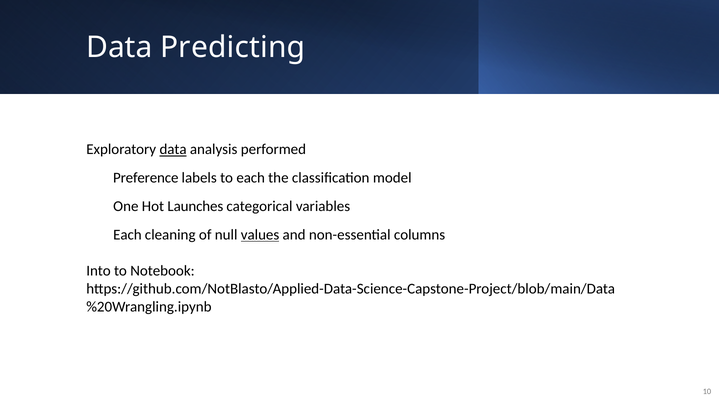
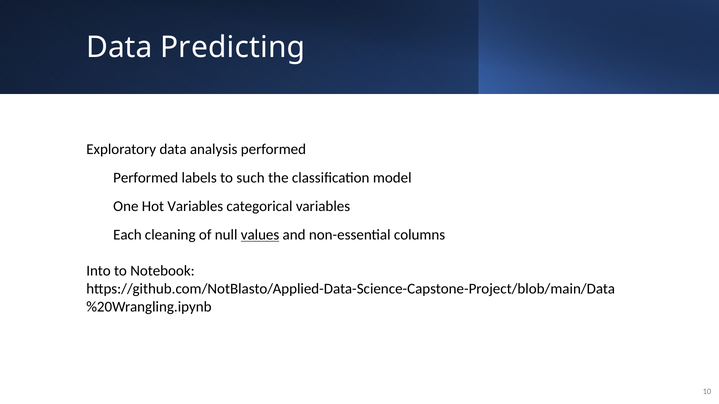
data underline: present -> none (173, 150)
Preference: Preference -> Performed (146, 178)
to each: each -> such (251, 178)
Hot Launches: Launches -> Variables (195, 207)
